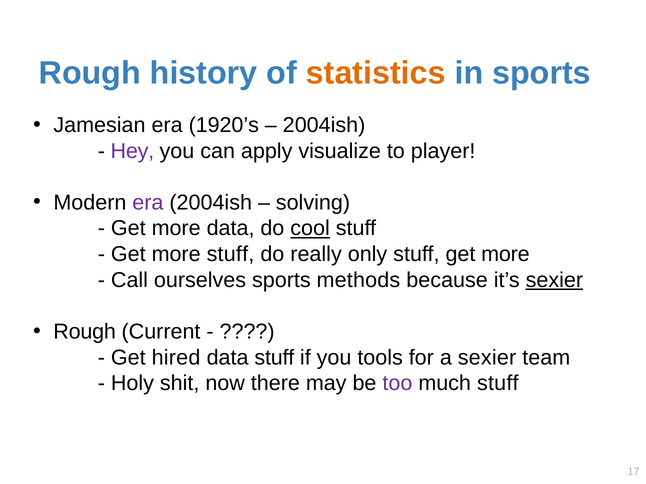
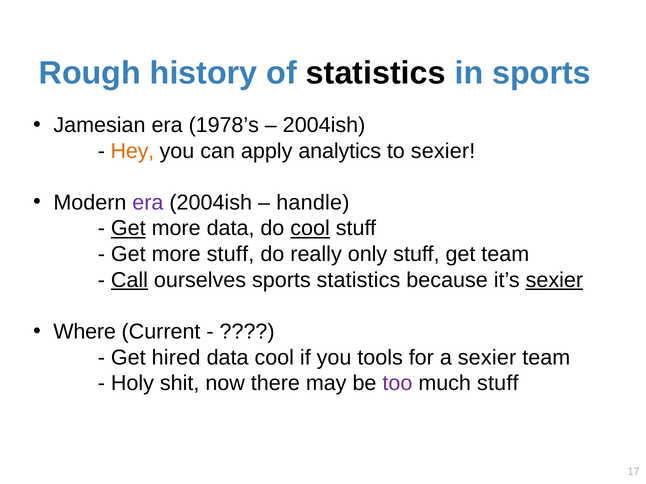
statistics colour: orange -> black (376, 73)
1920’s: 1920’s -> 1978’s (224, 125)
Hey colour: purple -> orange (132, 151)
visualize: visualize -> analytics (340, 151)
to player: player -> sexier (443, 151)
solving: solving -> handle (313, 203)
Get underline: none -> present (128, 229)
stuff get more: more -> team (505, 254)
Call underline: none -> present (129, 280)
sports methods: methods -> statistics (358, 280)
Rough: Rough -> Where (85, 332)
data stuff: stuff -> cool (274, 358)
